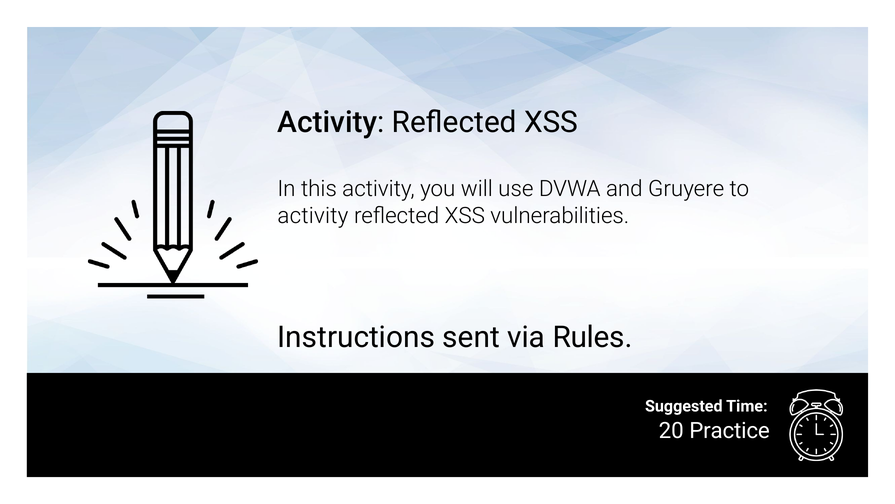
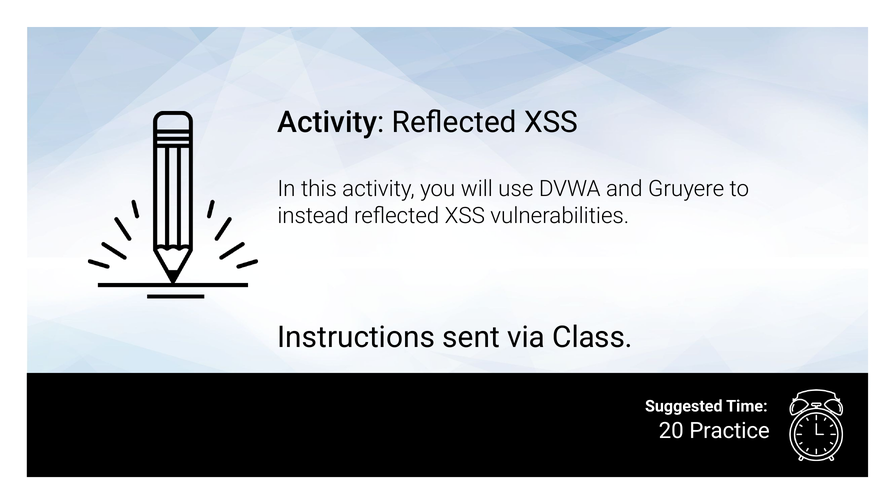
activity: activity -> instead (313, 216)
Rules: Rules -> Class (592, 337)
